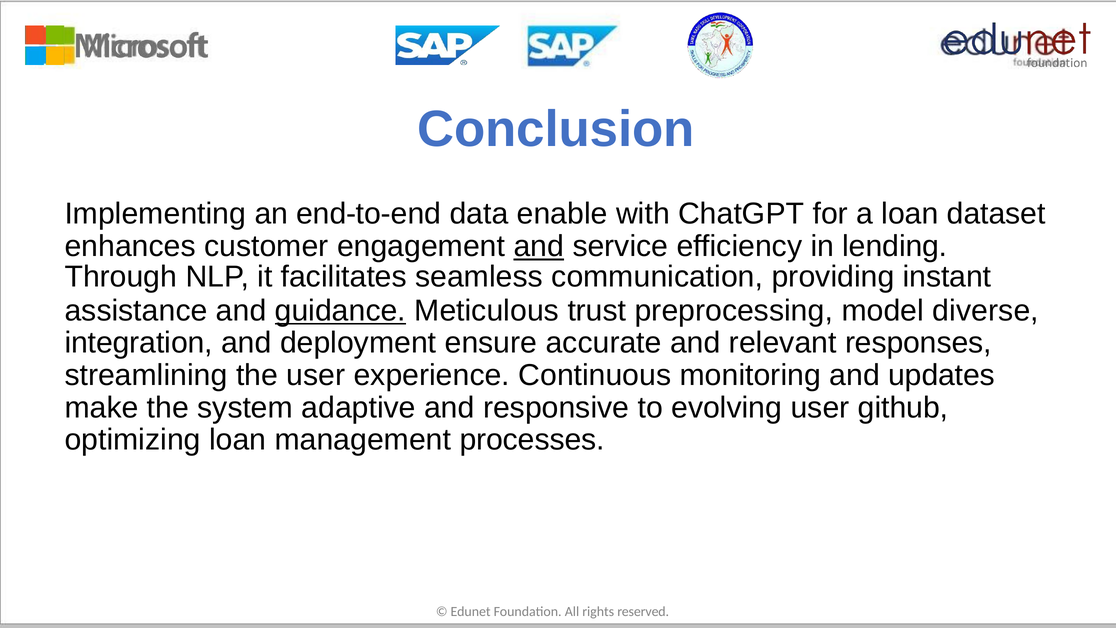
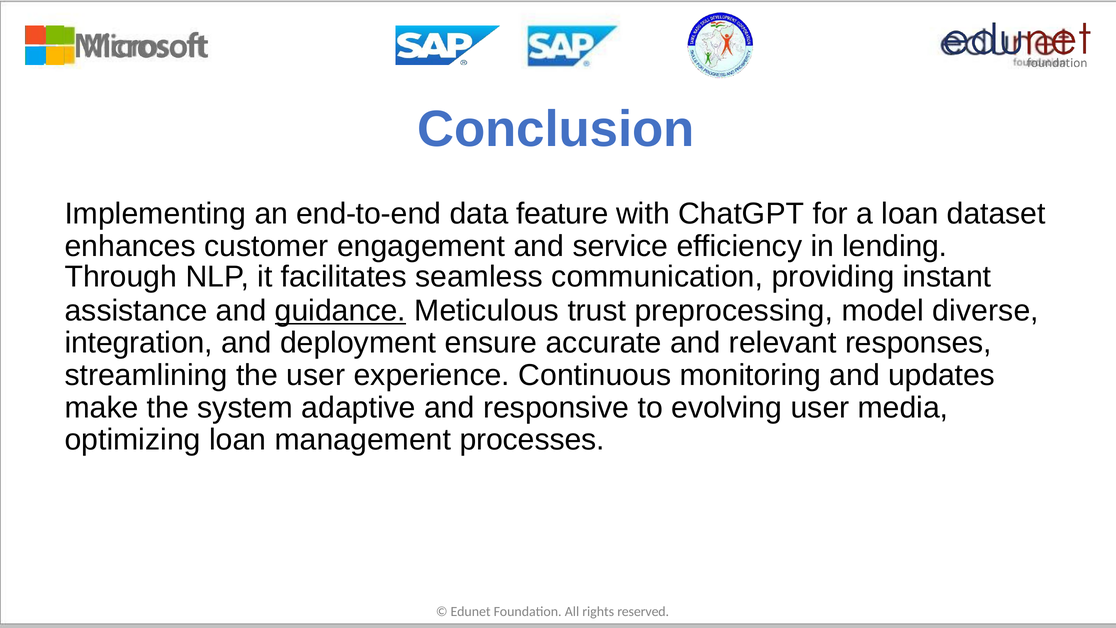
enable: enable -> feature (562, 214)
and underline: present -> none (539, 246)
github: github -> media (903, 407)
